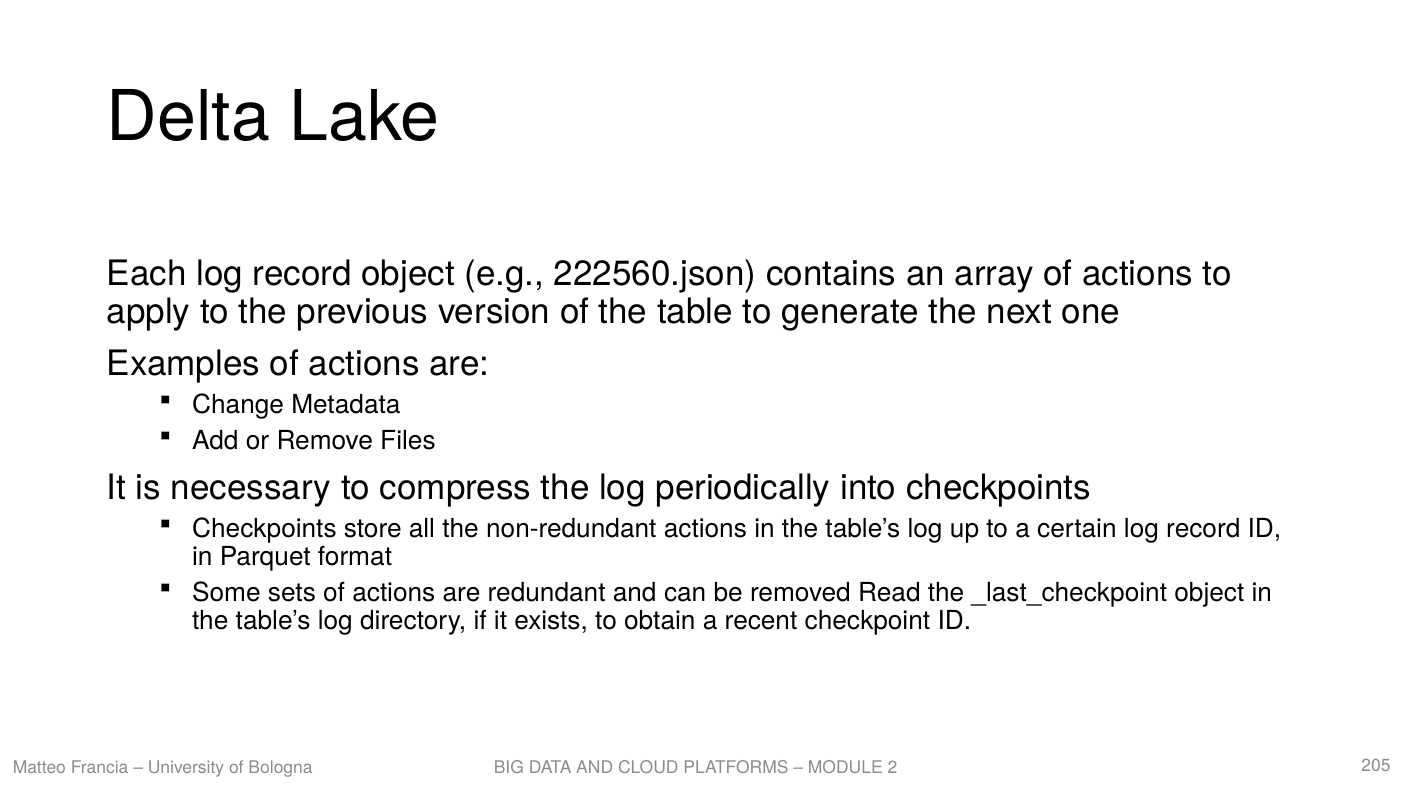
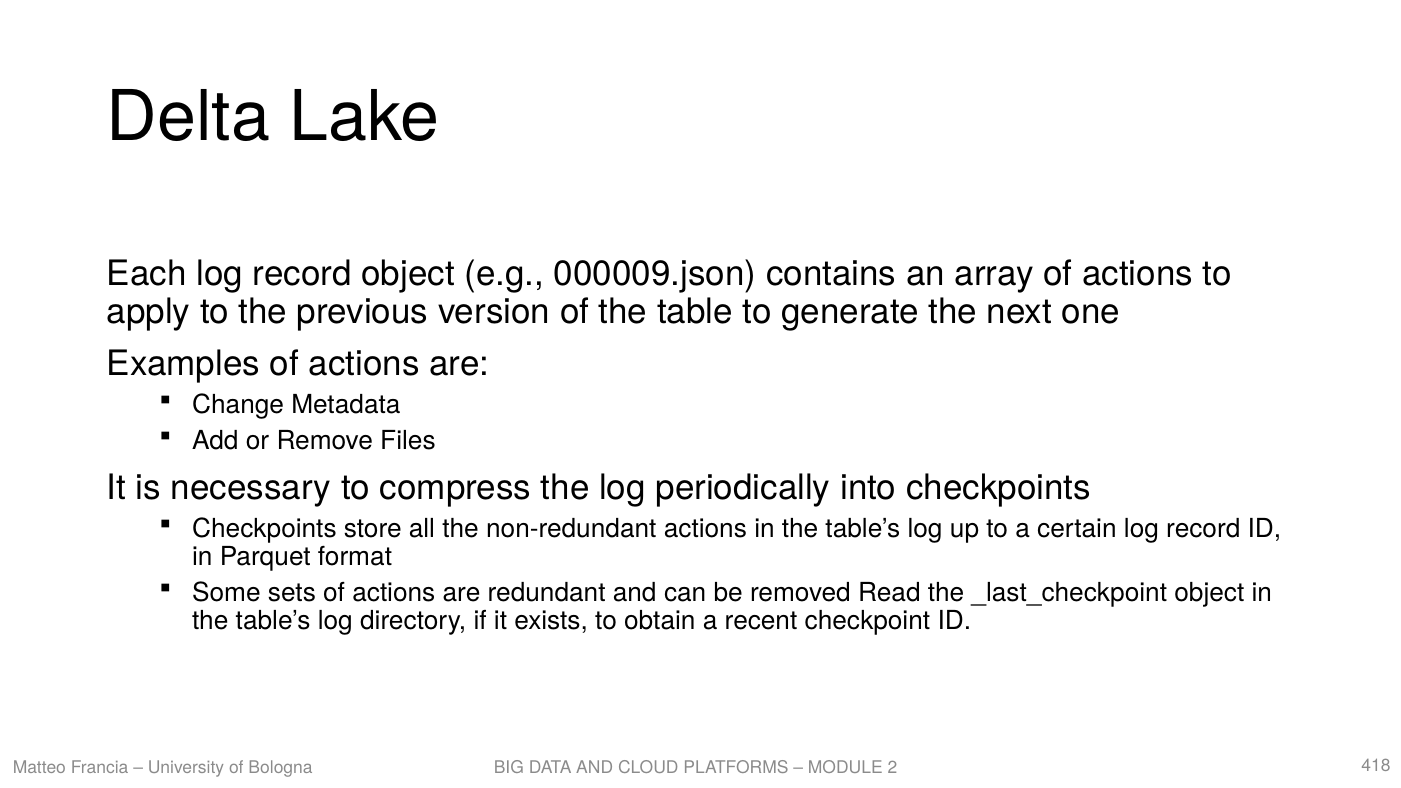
222560.json: 222560.json -> 000009.json (655, 274)
205: 205 -> 418 (1376, 766)
